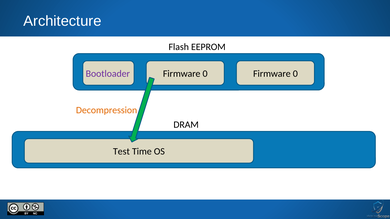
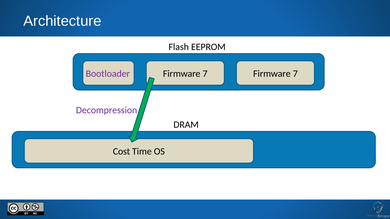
0: 0 -> 7 (205, 74)
0: 0 -> 7 (295, 74)
Decompression colour: orange -> purple (107, 110)
Test: Test -> Cost (121, 152)
